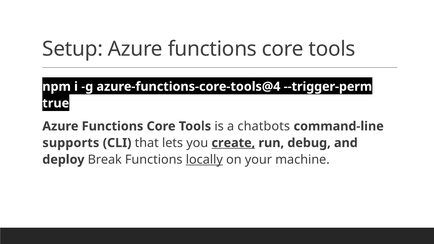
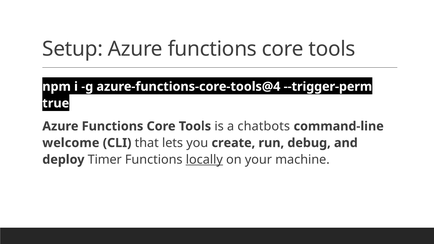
supports: supports -> welcome (71, 143)
create underline: present -> none (233, 143)
Break: Break -> Timer (105, 160)
